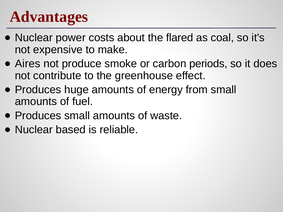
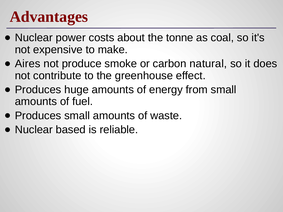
flared: flared -> tonne (180, 38)
periods: periods -> natural (208, 64)
